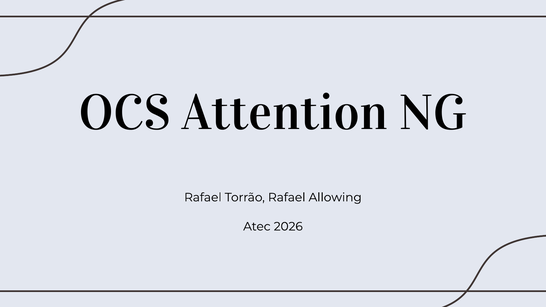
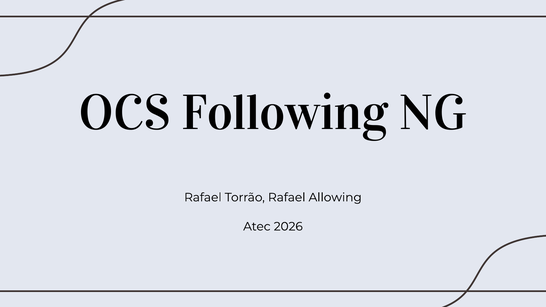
Attention: Attention -> Following (285, 113)
